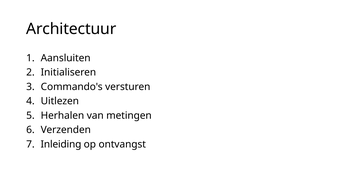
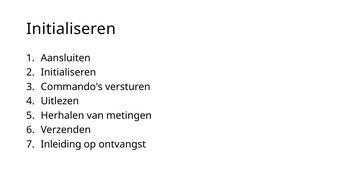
Architectuur: Architectuur -> Initialiseren (71, 29)
